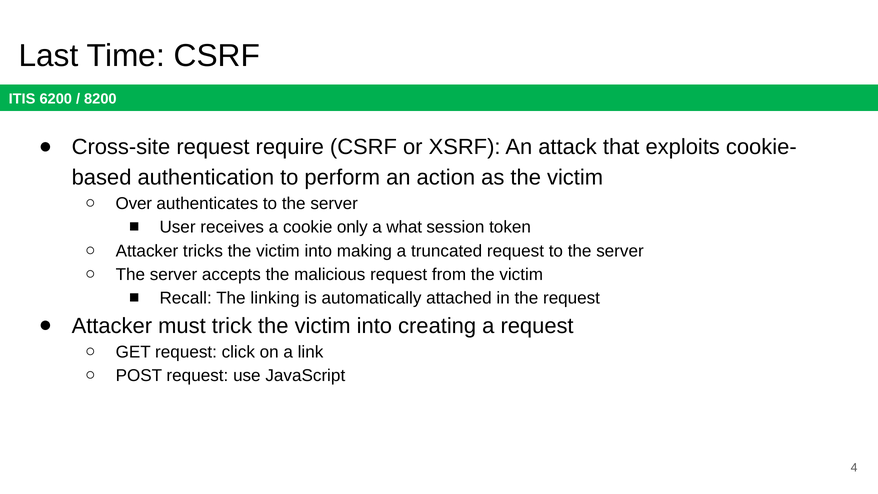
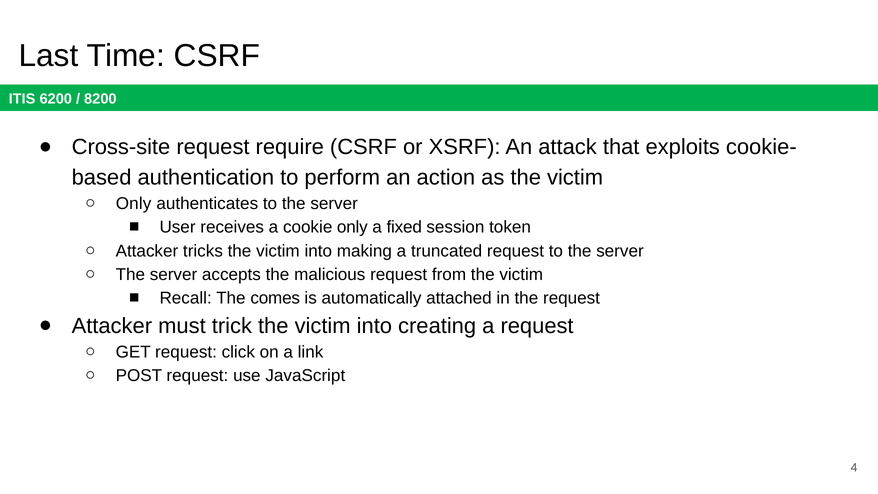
Over: Over -> Only (134, 204)
what: what -> fixed (404, 227)
linking: linking -> comes (275, 298)
